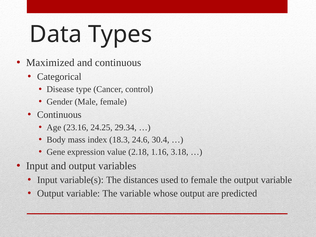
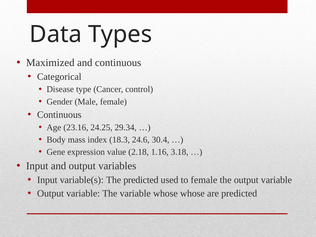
The distances: distances -> predicted (141, 180)
whose output: output -> whose (192, 193)
